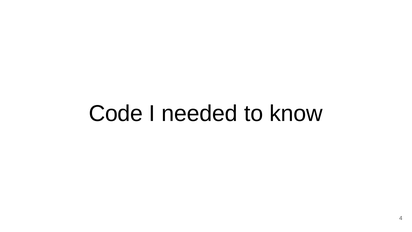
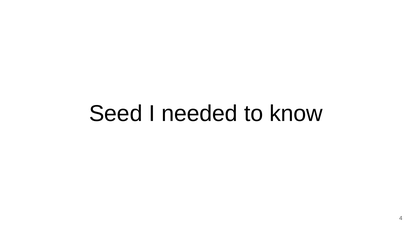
Code: Code -> Seed (116, 113)
